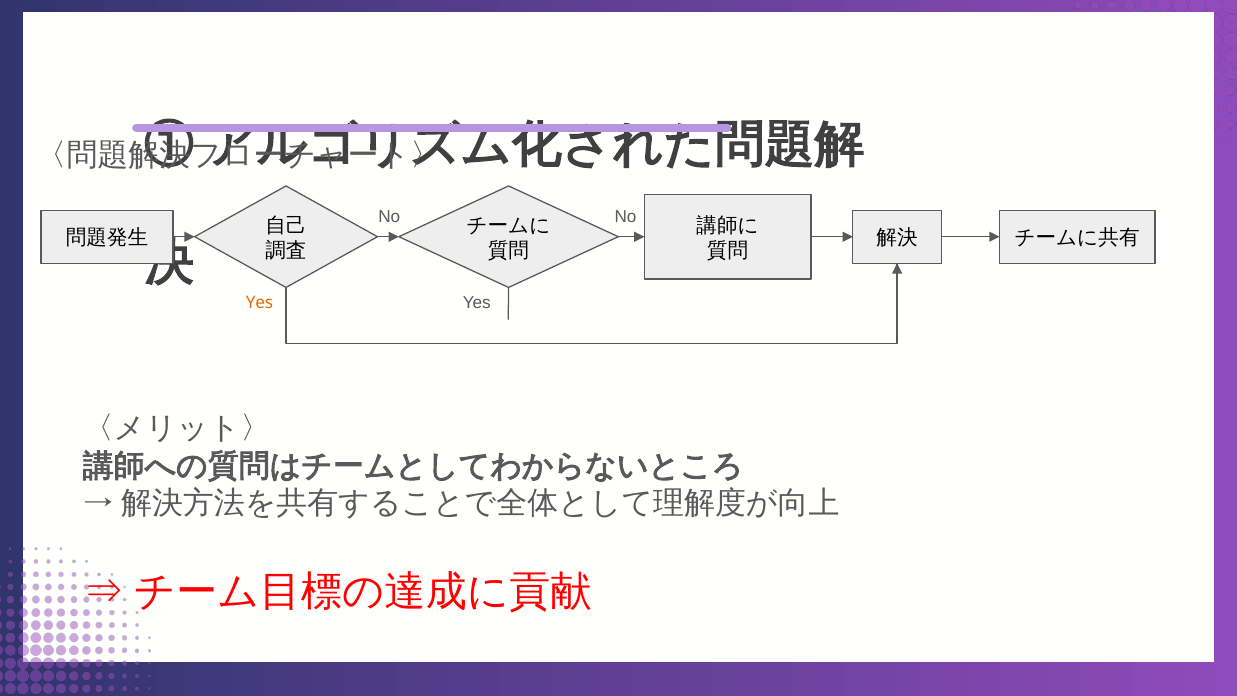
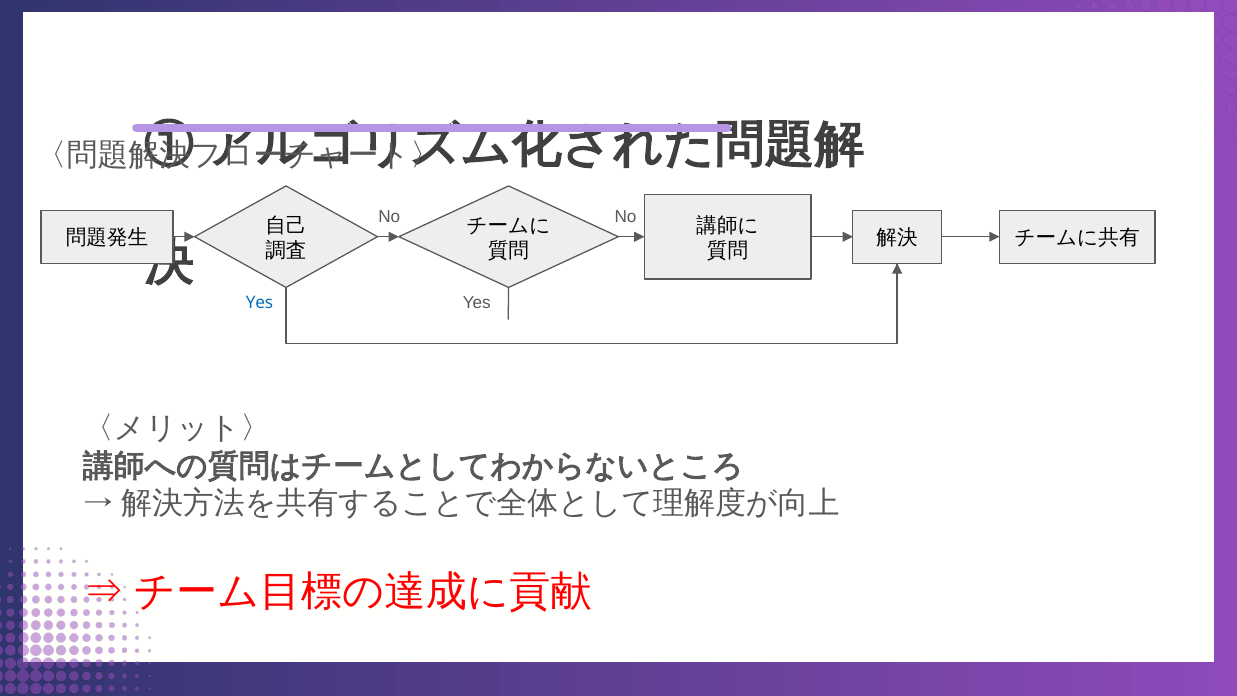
Yes colour: orange -> blue (259, 302)
